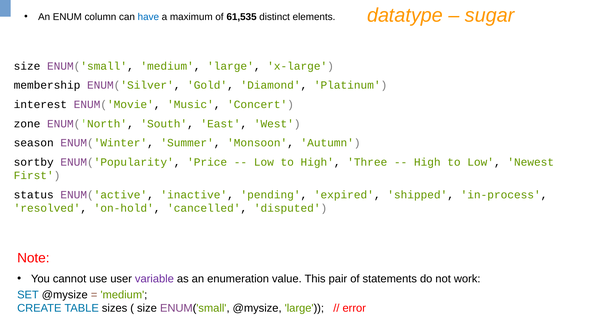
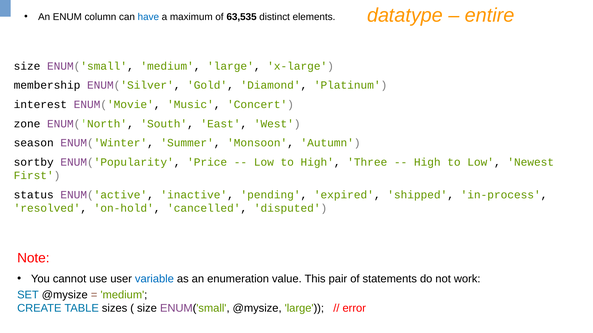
sugar: sugar -> entire (490, 15)
61,535: 61,535 -> 63,535 (242, 17)
variable colour: purple -> blue (154, 279)
